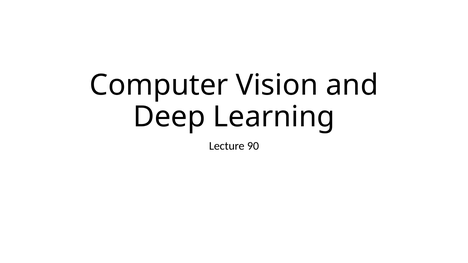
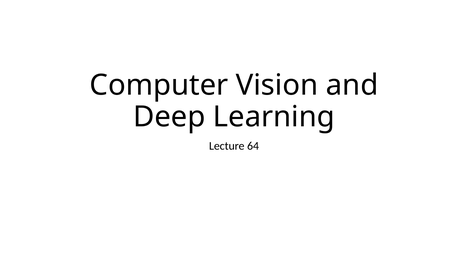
90: 90 -> 64 (253, 146)
